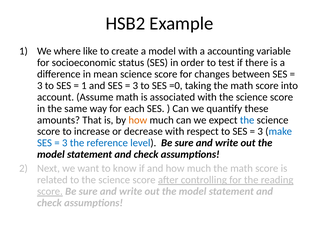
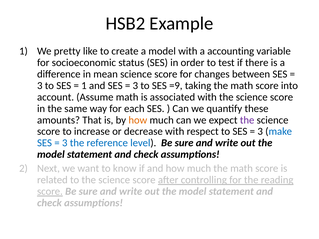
where: where -> pretty (67, 51)
=0: =0 -> =9 (176, 86)
the colour: blue -> purple (247, 120)
